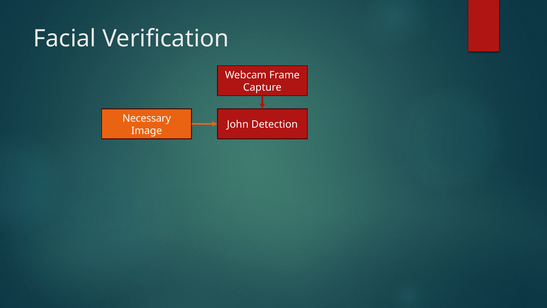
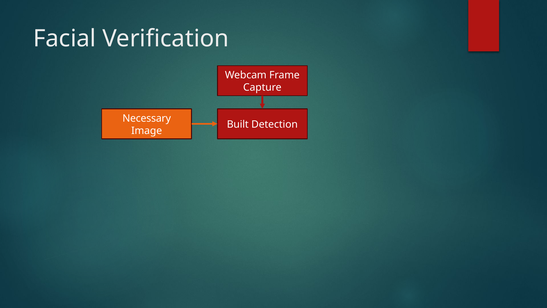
John: John -> Built (238, 124)
